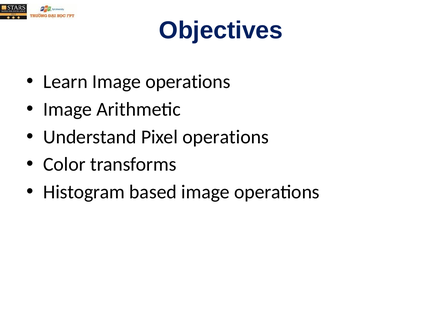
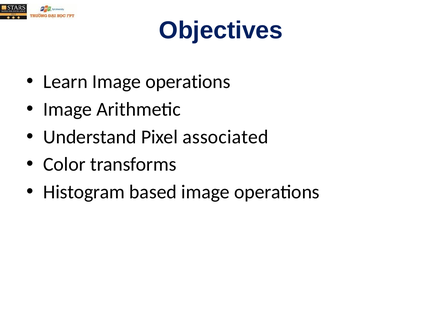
Pixel operations: operations -> associated (226, 137)
